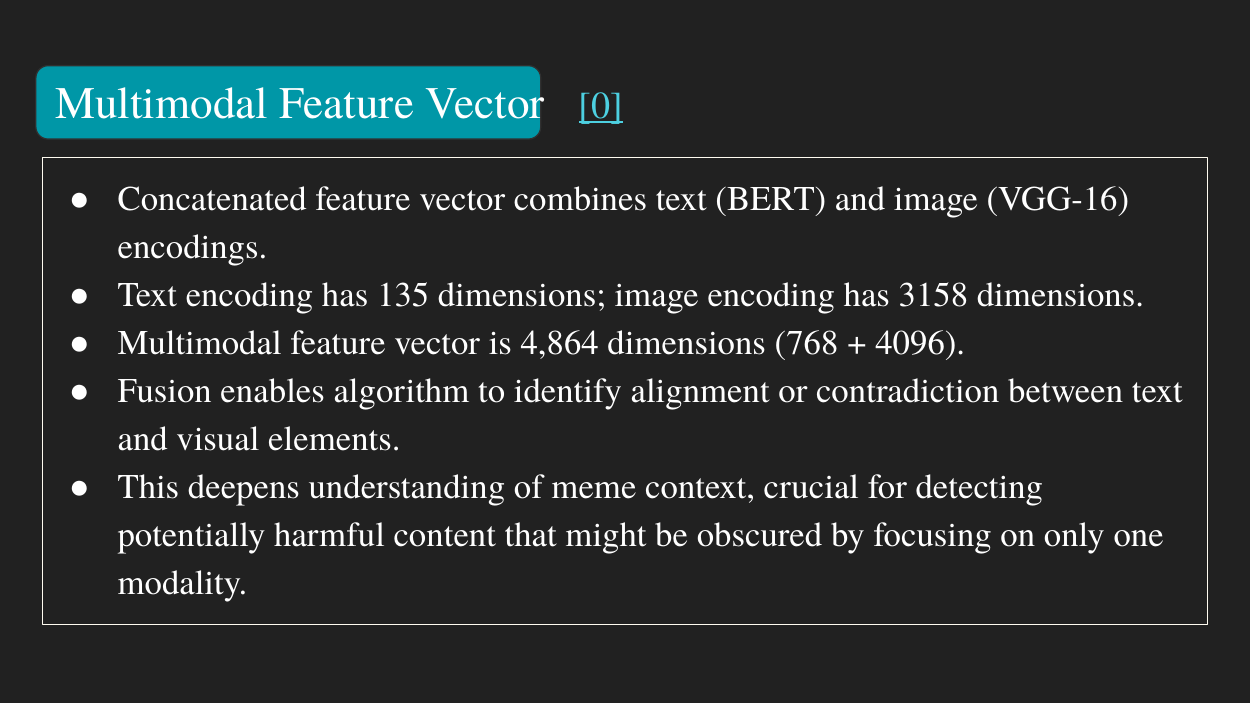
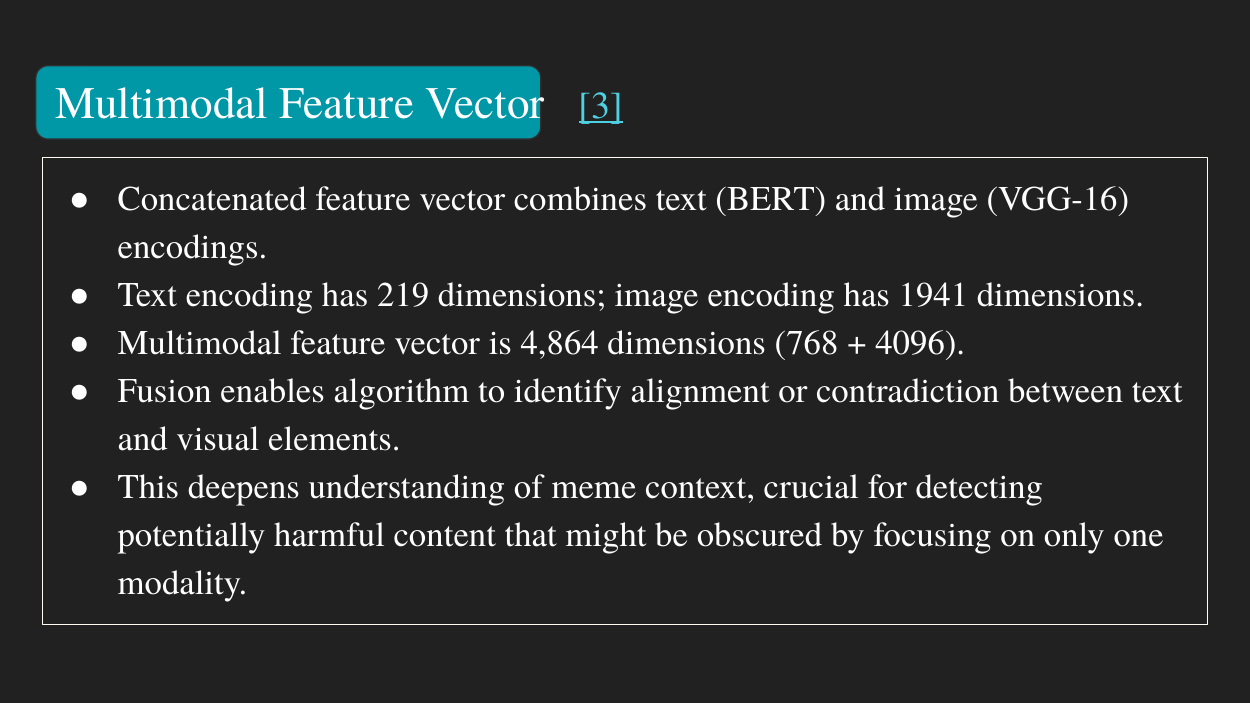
0: 0 -> 3 (601, 106)
135: 135 -> 219 (403, 295)
3158: 3158 -> 1941 (933, 295)
